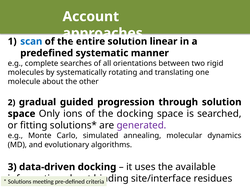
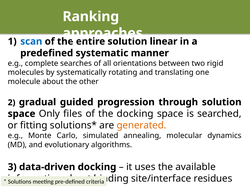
Account: Account -> Ranking (91, 17)
ions: ions -> files (73, 114)
generated colour: purple -> orange (141, 126)
